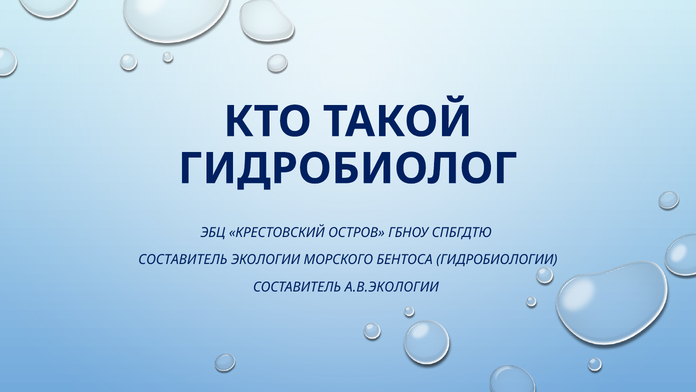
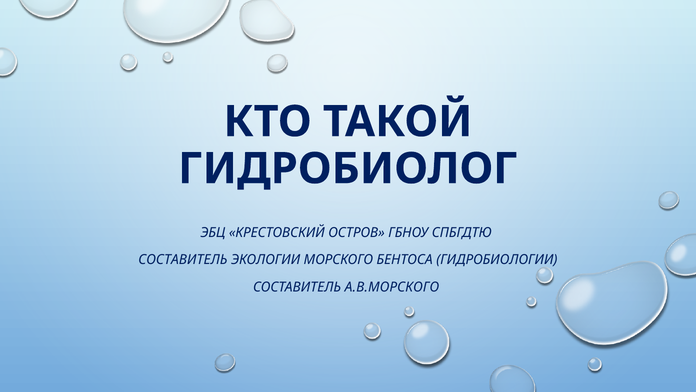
А.В.ЭКОЛОГИИ: А.В.ЭКОЛОГИИ -> А.В.МОРСКОГО (392, 287)
